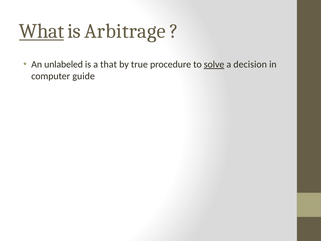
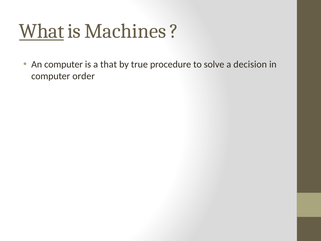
Arbitrage: Arbitrage -> Machines (125, 31)
An unlabeled: unlabeled -> computer (64, 64)
solve underline: present -> none (214, 64)
guide: guide -> order (84, 76)
